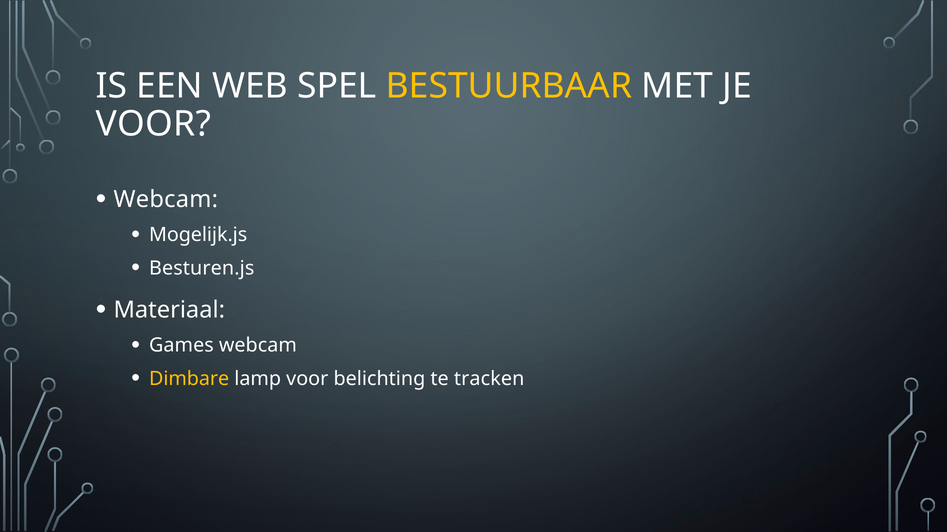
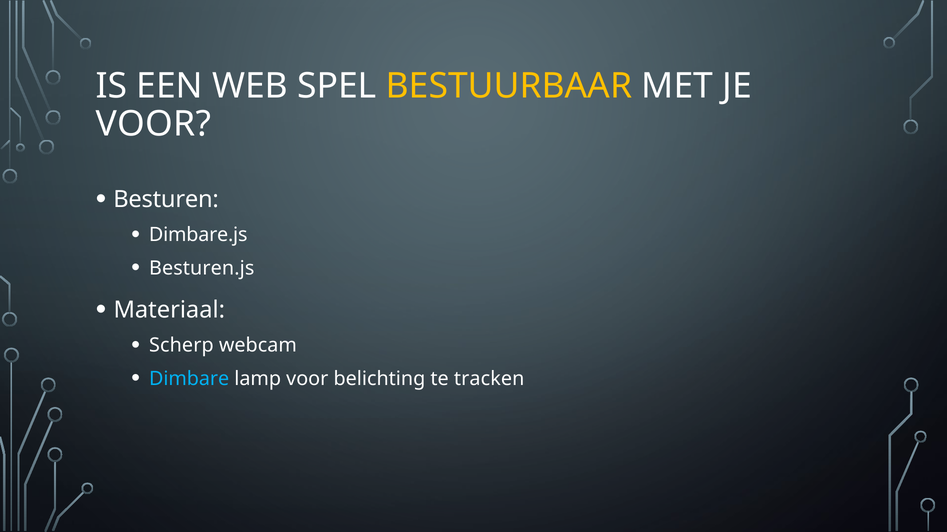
Webcam: Webcam -> Besturen (166, 200)
Mogelijk.js: Mogelijk.js -> Dimbare.js (198, 235)
Games: Games -> Scherp (181, 346)
Dimbare colour: yellow -> light blue (189, 379)
